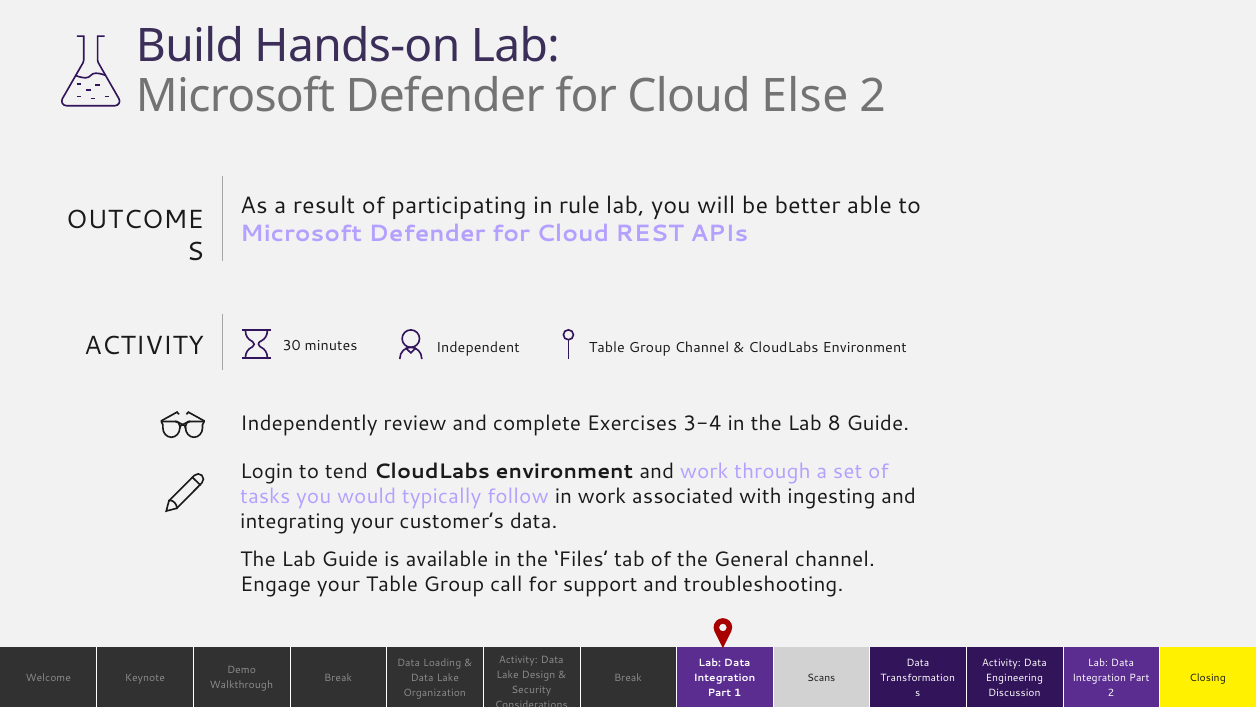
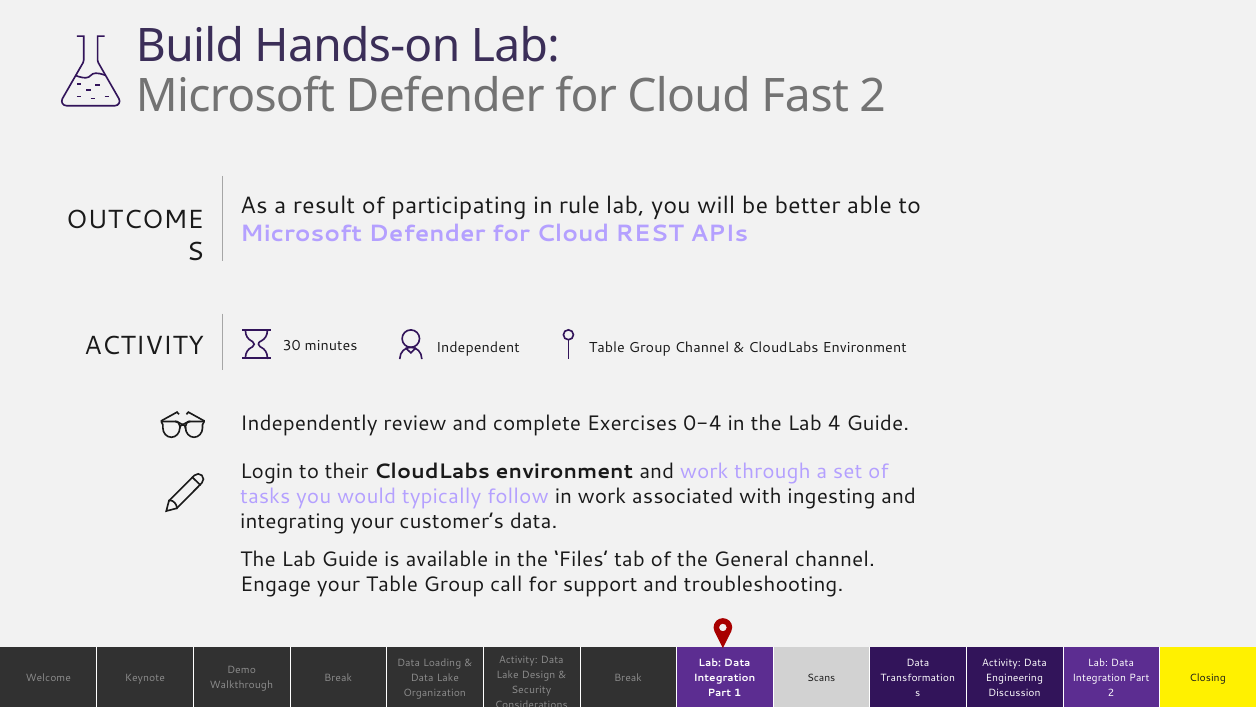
Else: Else -> Fast (805, 97)
3-4: 3-4 -> 0-4 (702, 424)
8: 8 -> 4 (834, 424)
tend: tend -> their (347, 471)
